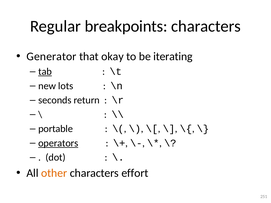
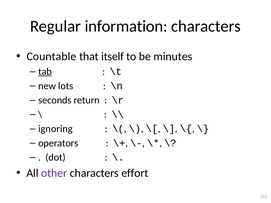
breakpoints: breakpoints -> information (126, 26)
Generator: Generator -> Countable (51, 57)
okay: okay -> itself (113, 57)
iterating: iterating -> minutes (173, 57)
portable: portable -> ignoring (55, 129)
operators underline: present -> none (58, 143)
other colour: orange -> purple (54, 173)
